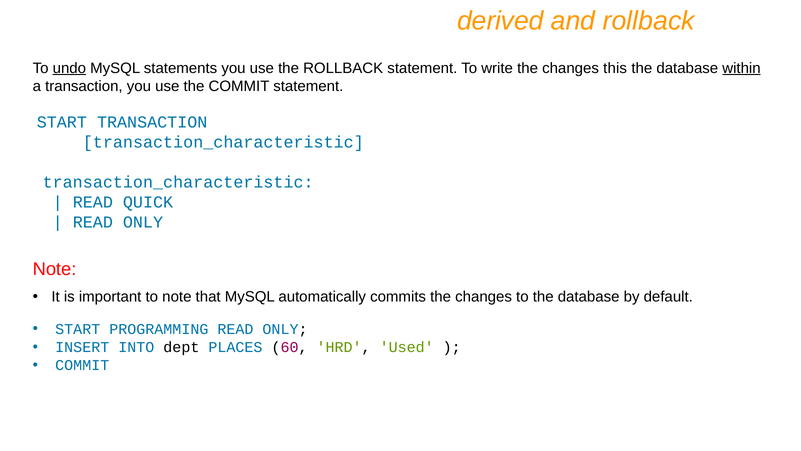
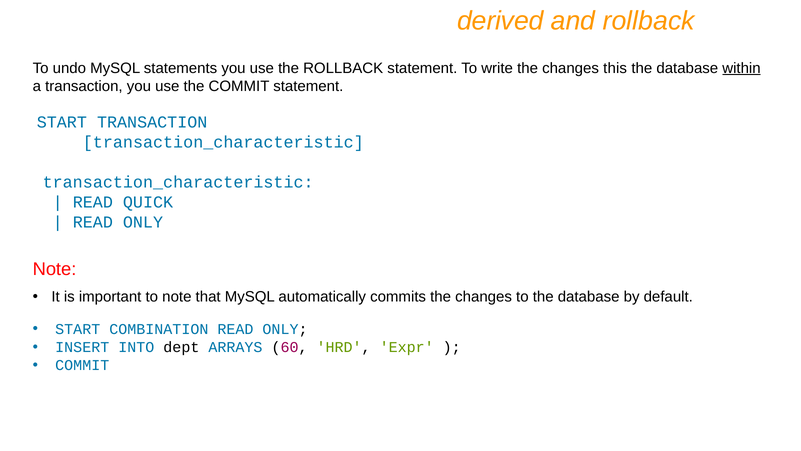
undo underline: present -> none (69, 68)
PROGRAMMING: PROGRAMMING -> COMBINATION (159, 329)
PLACES: PLACES -> ARRAYS (235, 347)
Used: Used -> Expr (407, 347)
